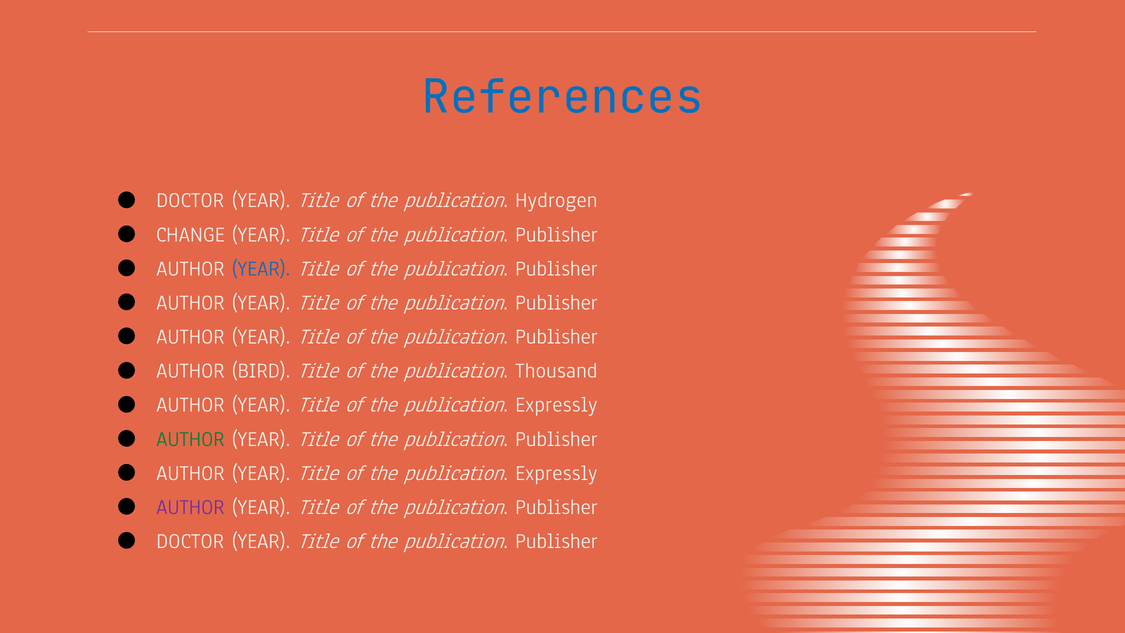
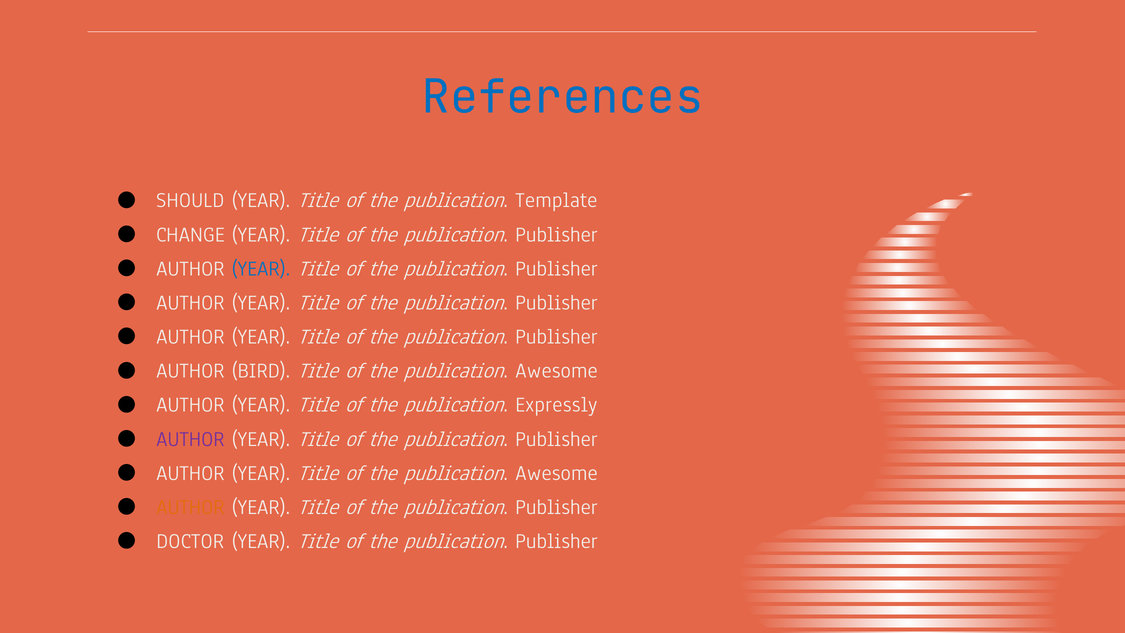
DOCTOR: DOCTOR -> SHOULD (190, 200)
Hydrogen: Hydrogen -> Template (556, 200)
Thousand: Thousand -> Awesome (556, 371)
AUTHOR colour: green -> purple (190, 439)
Expressly: Expressly -> Awesome (556, 473)
AUTHOR colour: purple -> orange (190, 507)
